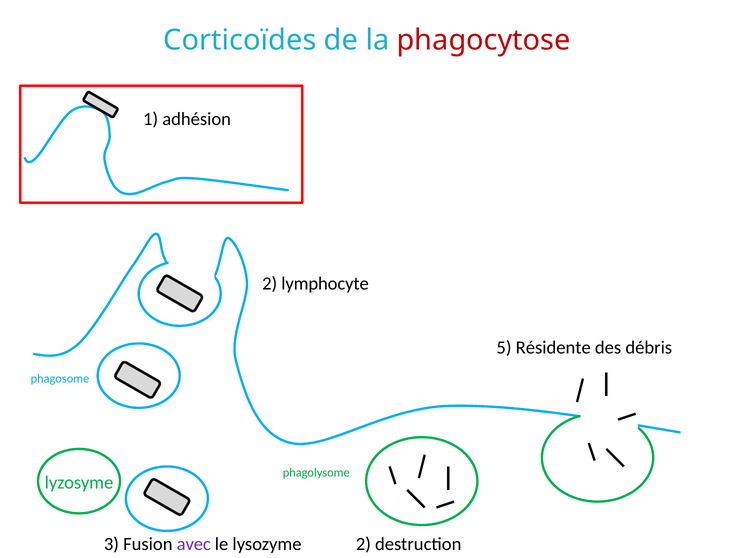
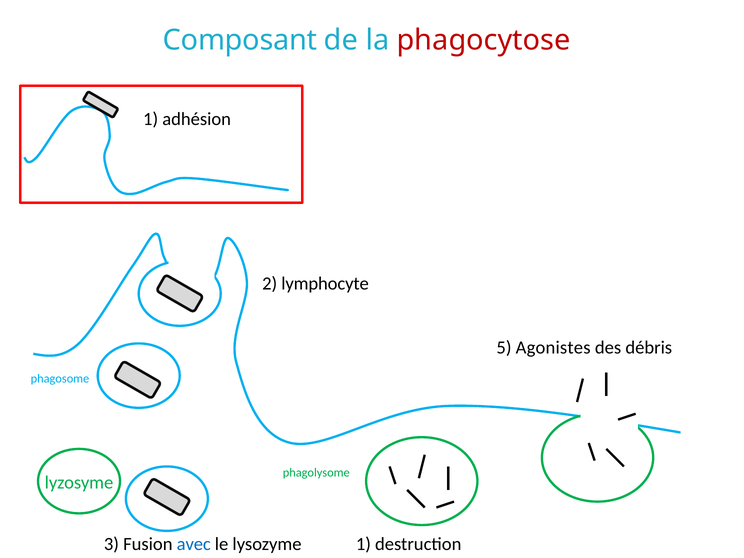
Corticoïdes: Corticoïdes -> Composant (240, 40)
Résidente: Résidente -> Agonistes (553, 348)
avec colour: purple -> blue (194, 544)
lysozyme 2: 2 -> 1 (363, 544)
